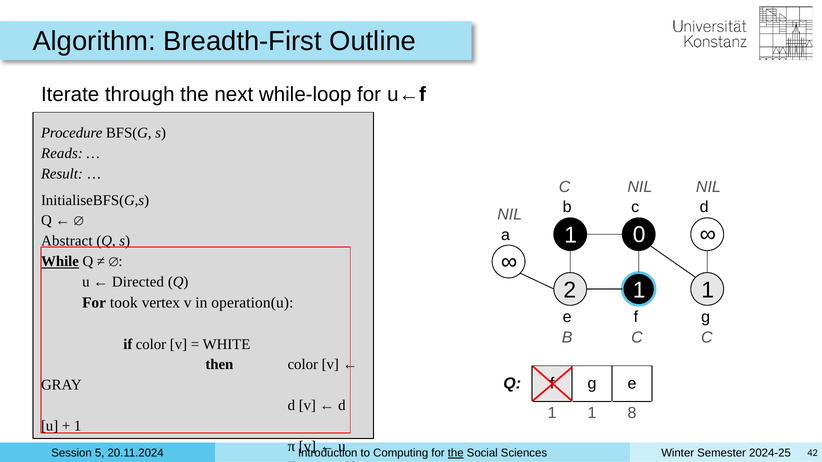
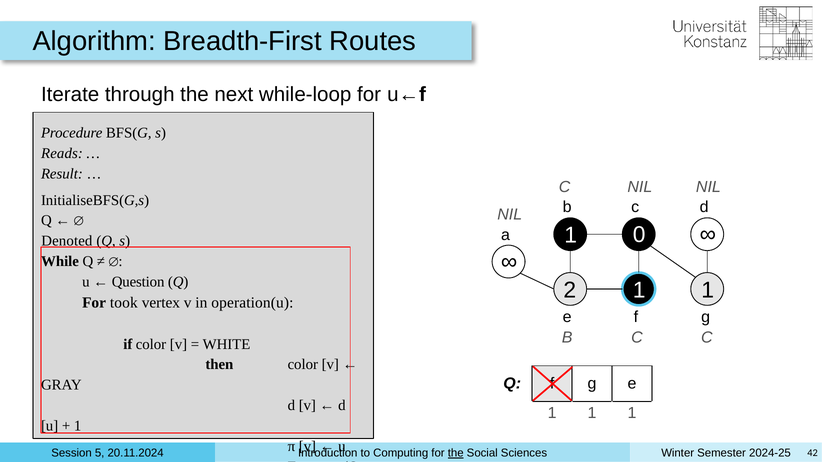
Outline: Outline -> Routes (373, 41)
Abstract: Abstract -> Denoted (67, 241)
While underline: present -> none (60, 262)
Directed: Directed -> Question (138, 282)
8: 8 -> 1 (632, 413)
